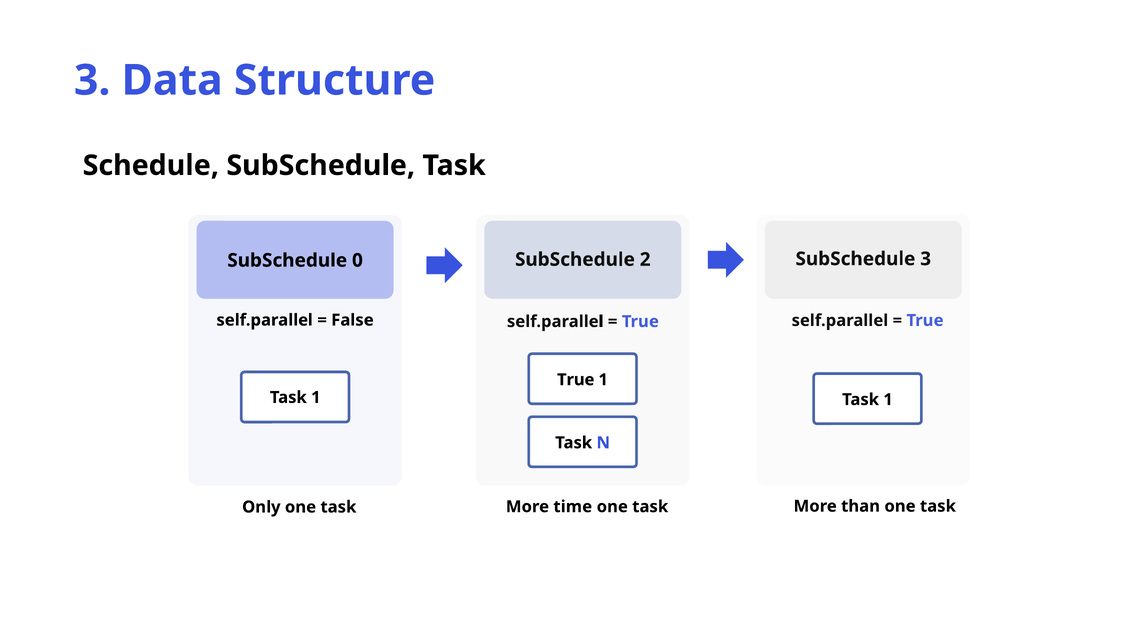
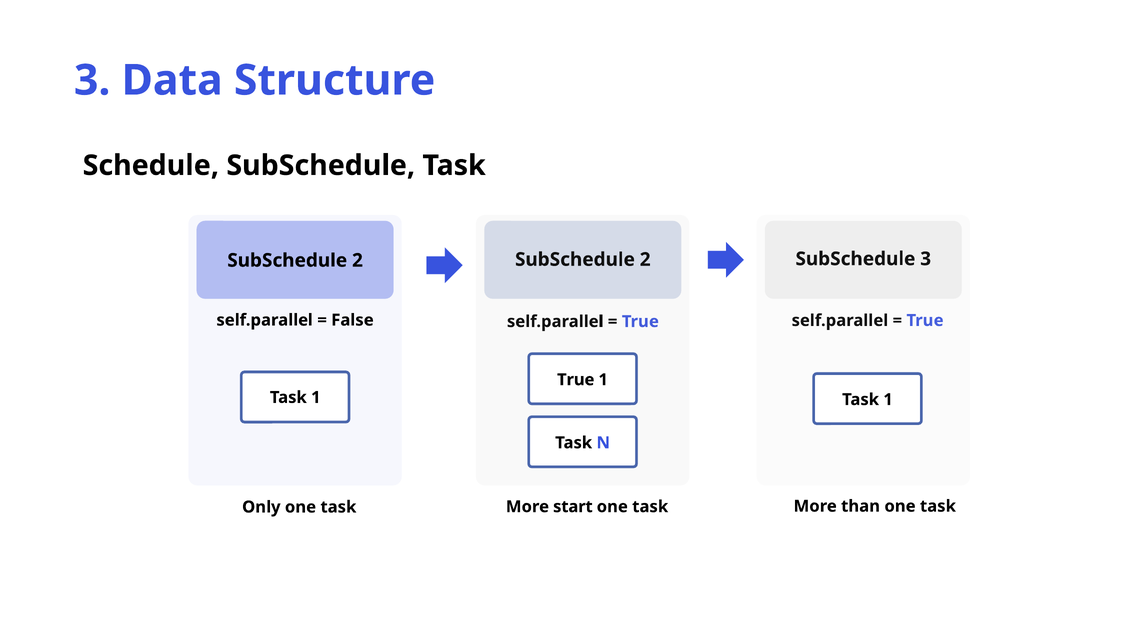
0: 0 -> 2 (357, 260)
time: time -> start (573, 506)
